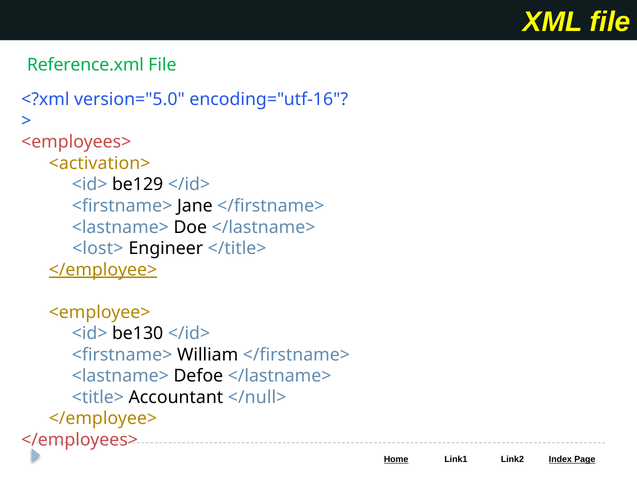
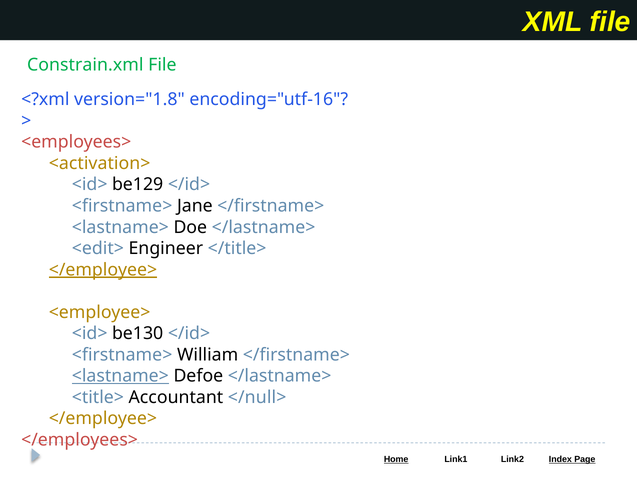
Reference.xml: Reference.xml -> Constrain.xml (85, 65)
version="5.0: version="5.0 -> version="1.8 (129, 100)
<lost>: <lost> -> <edit> (98, 248)
<lastname> underline: none -> present (120, 376)
